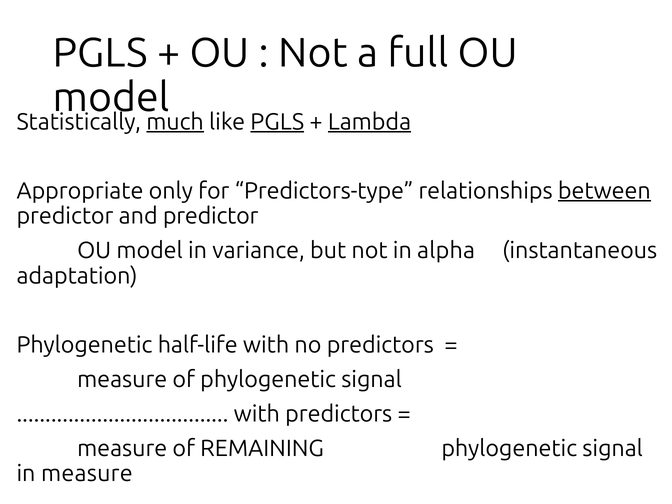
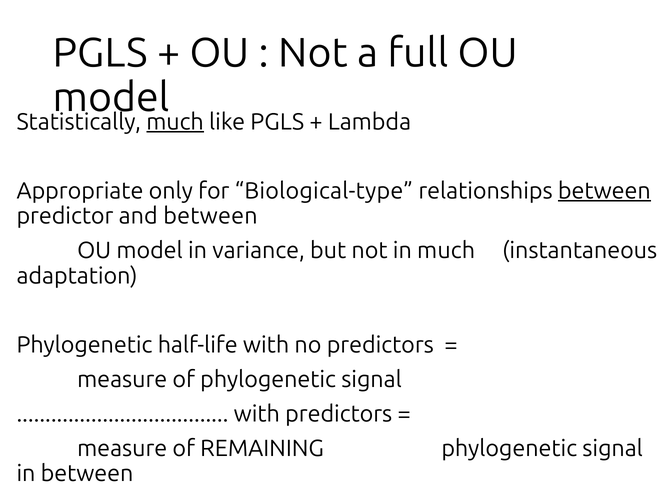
PGLS underline: present -> none (277, 122)
Lambda underline: present -> none (370, 122)
Predictors-type: Predictors-type -> Biological-type (324, 191)
and predictor: predictor -> between (210, 216)
in alpha: alpha -> much (446, 251)
in measure: measure -> between (87, 474)
